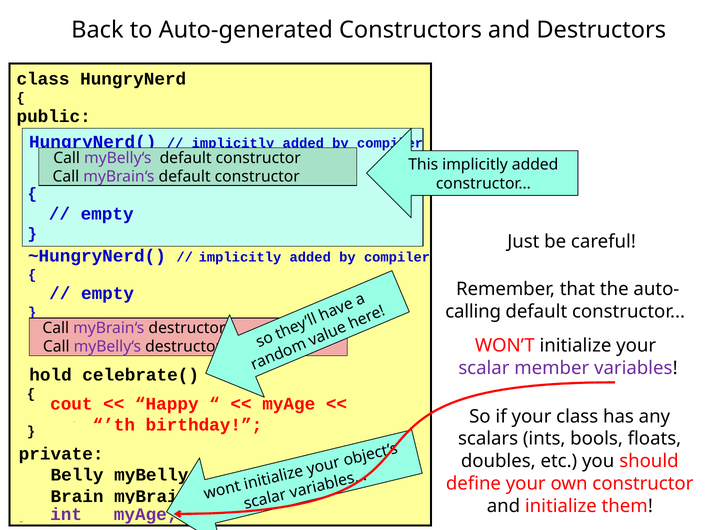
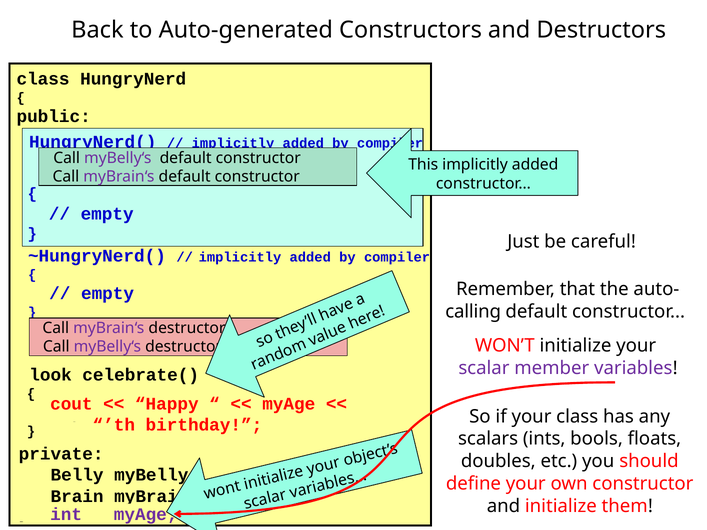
hold: hold -> look (51, 375)
